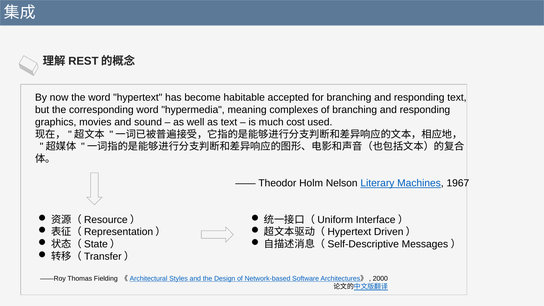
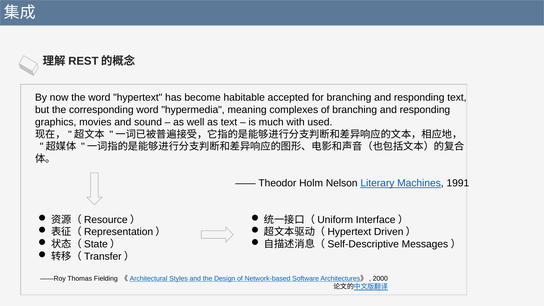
cost: cost -> with (296, 122)
1967: 1967 -> 1991 (458, 183)
